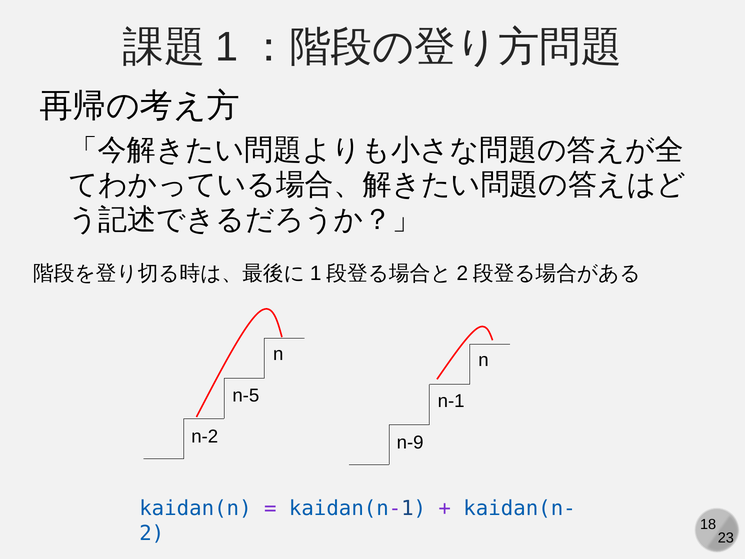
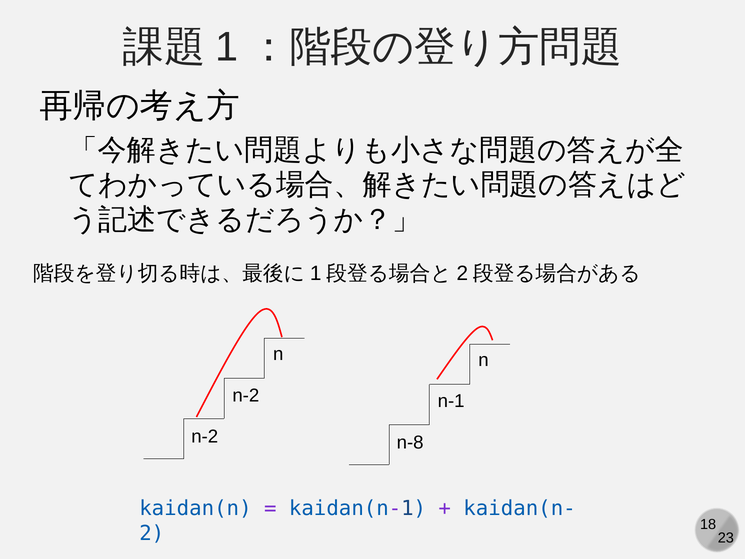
n-5: n-5 -> n-2 (246, 395)
n-9: n-9 -> n-8 (410, 442)
